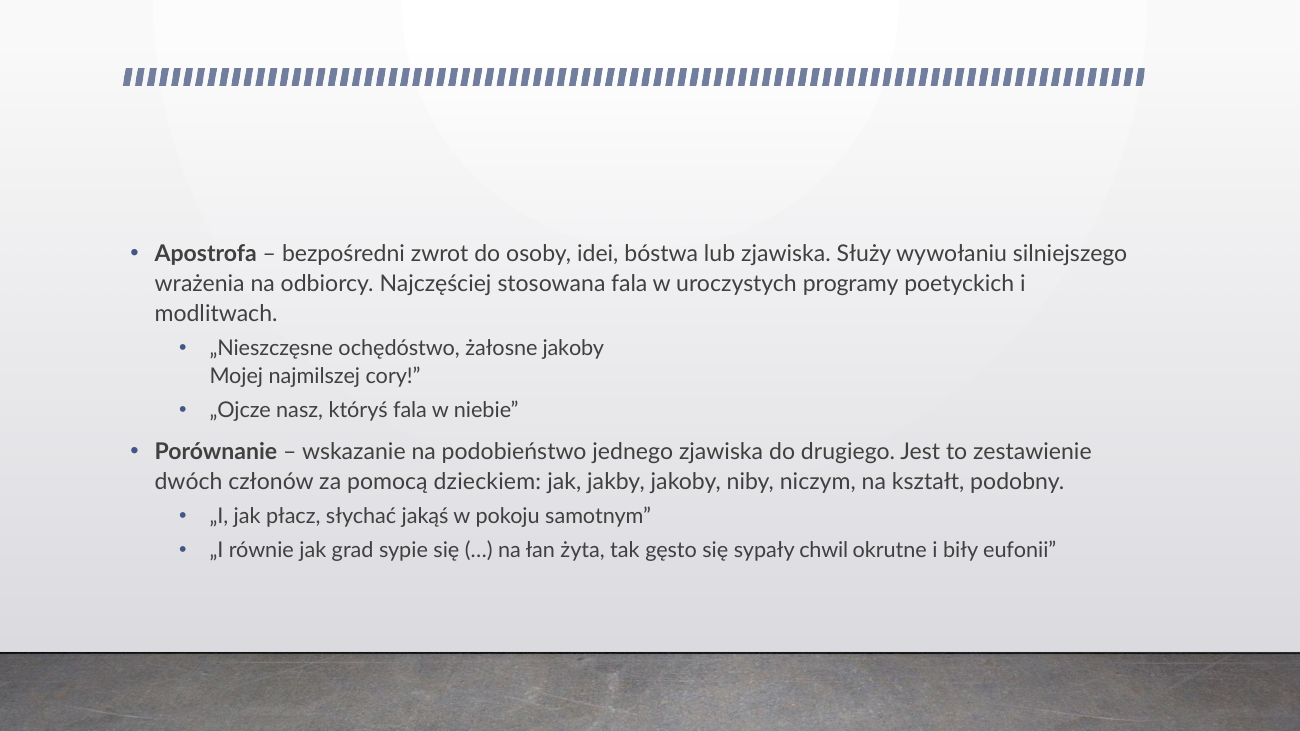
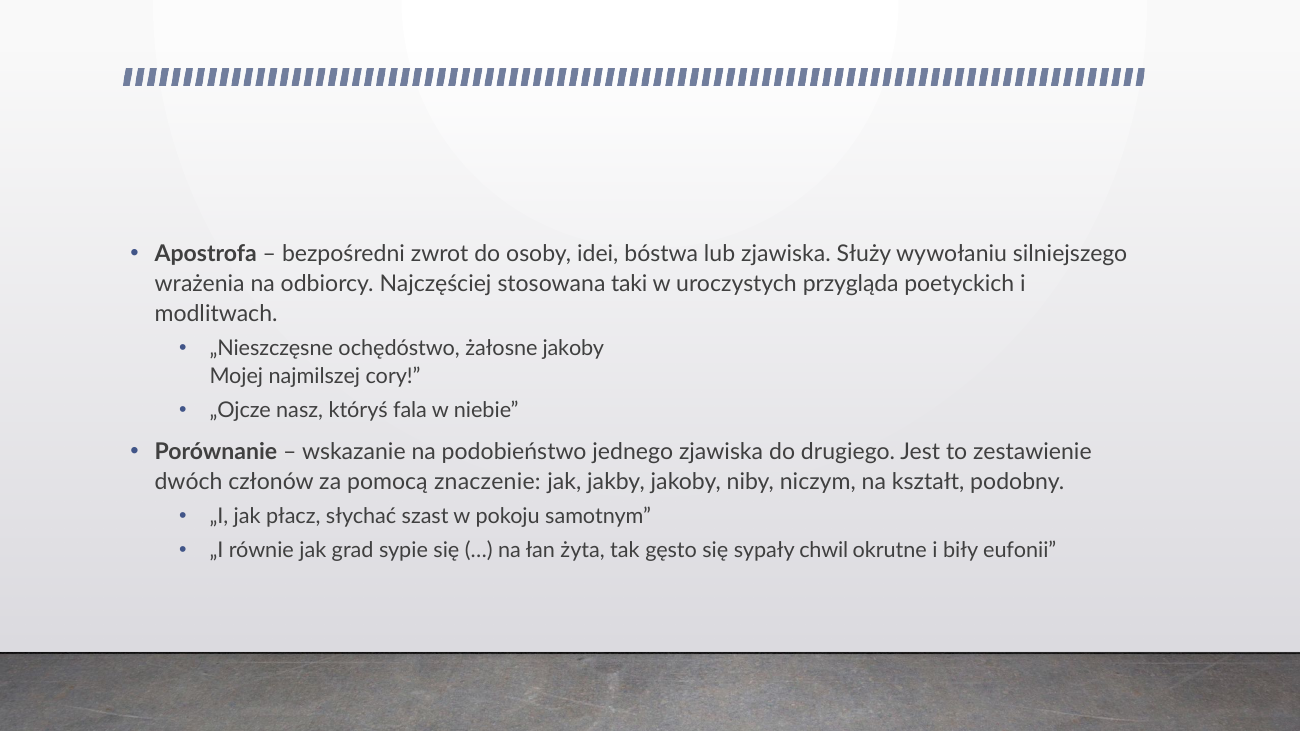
stosowana fala: fala -> taki (629, 284)
programy: programy -> przygląda (851, 284)
dzieckiem: dzieckiem -> znaczenie (487, 482)
jakąś: jakąś -> szast (425, 517)
